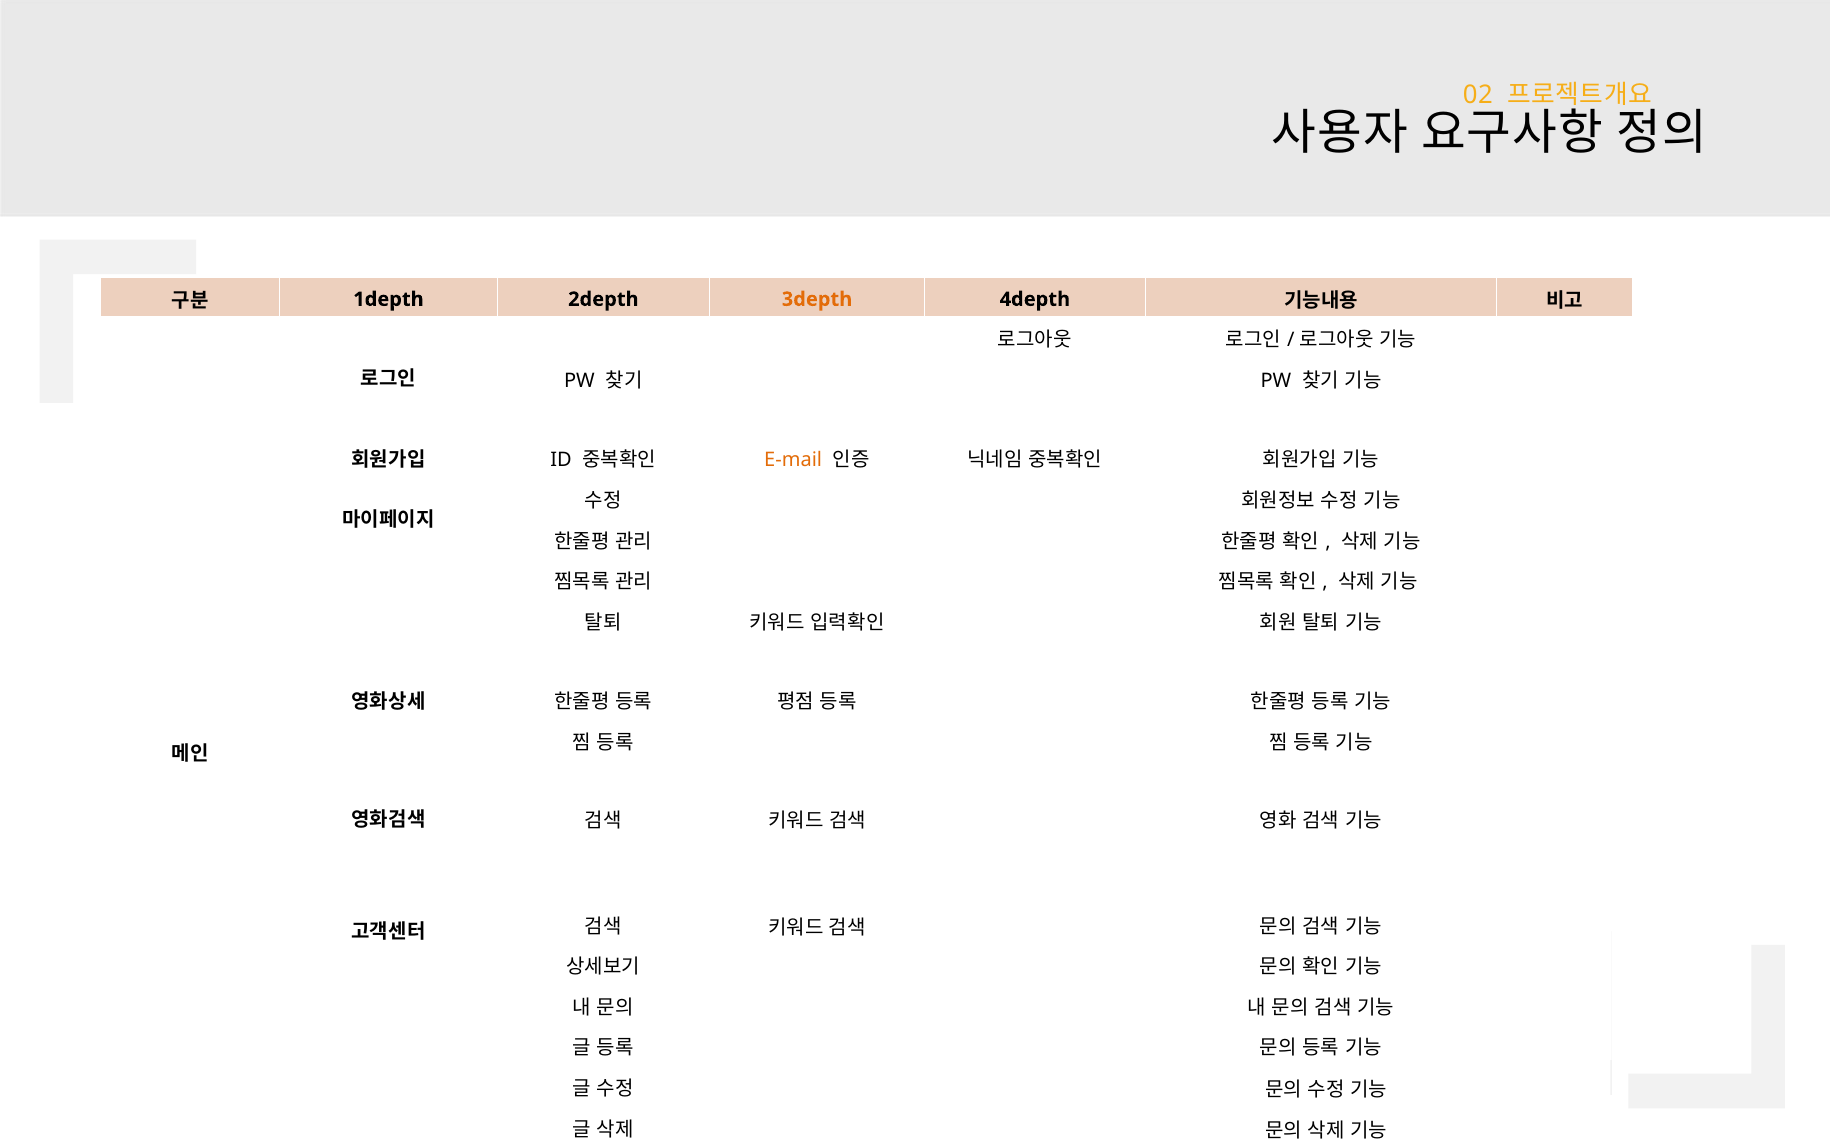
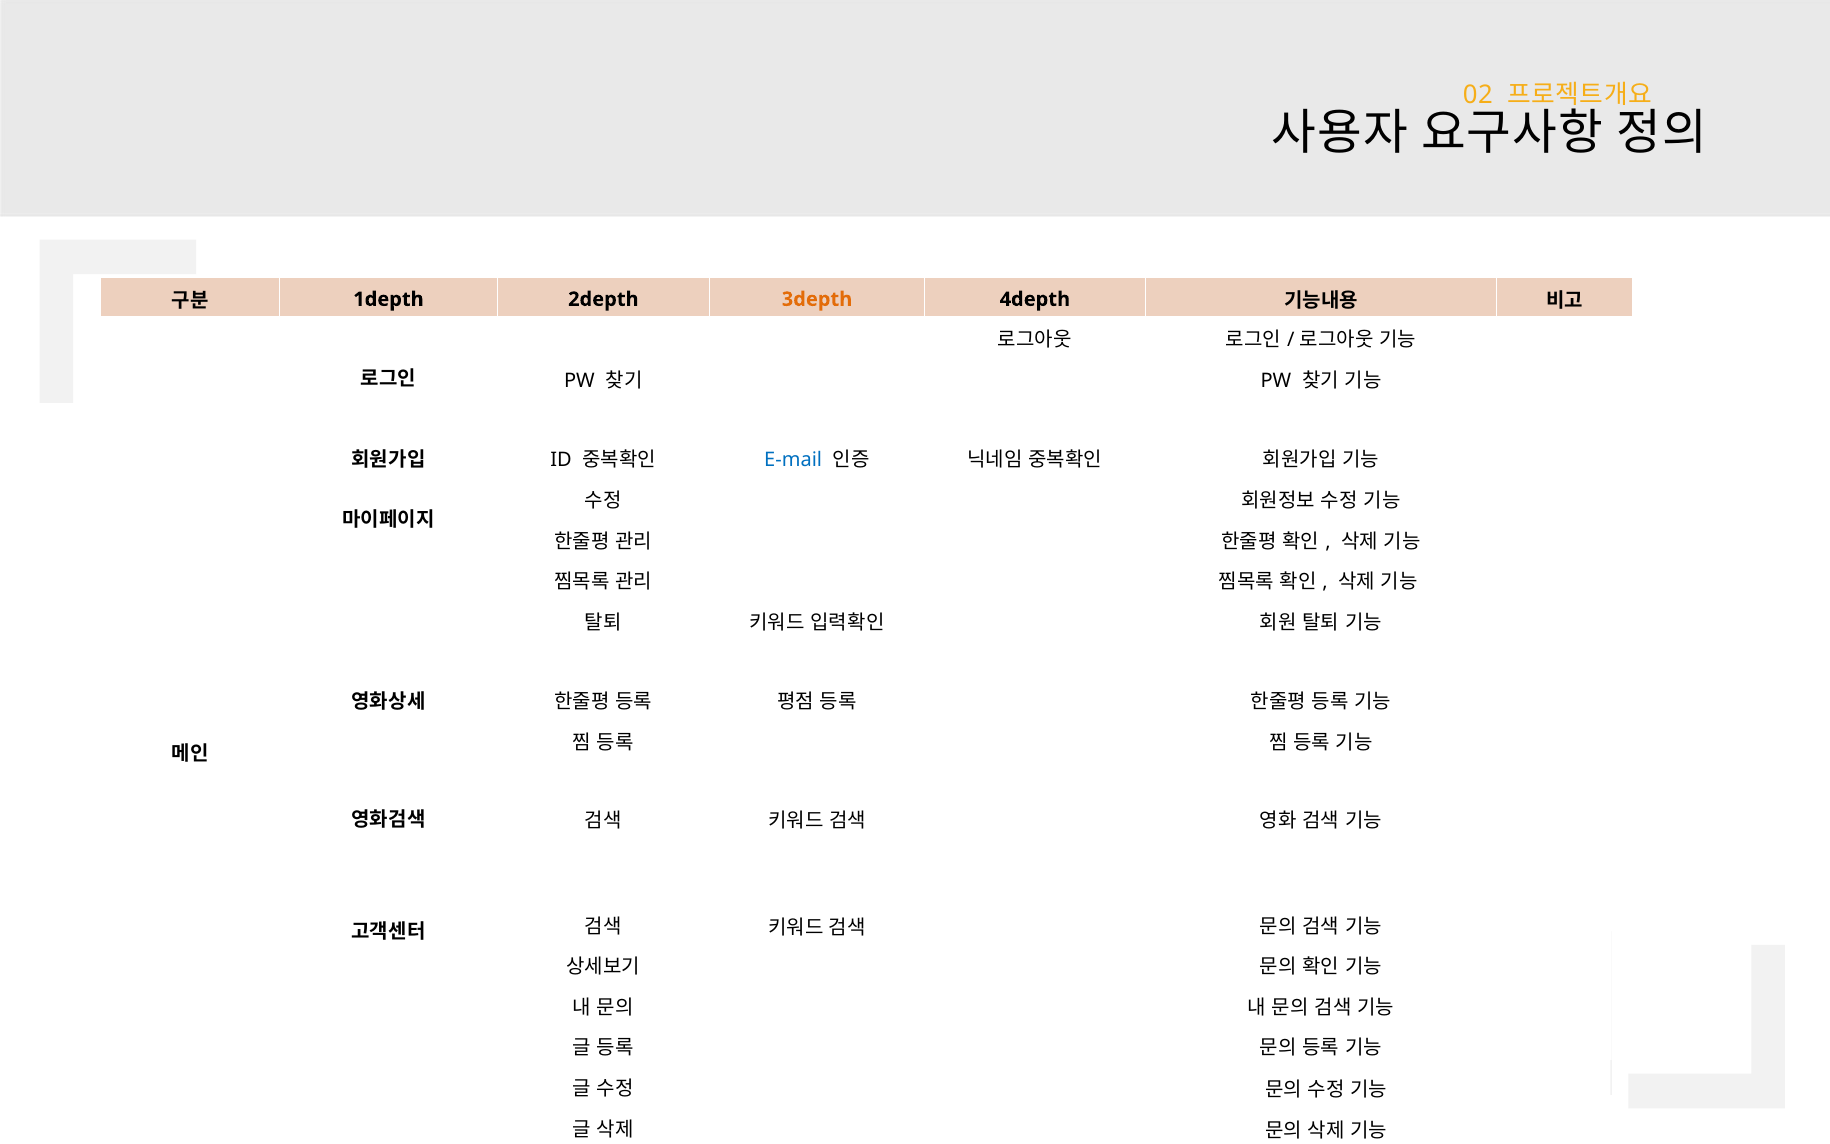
E-mail colour: orange -> blue (793, 460)
